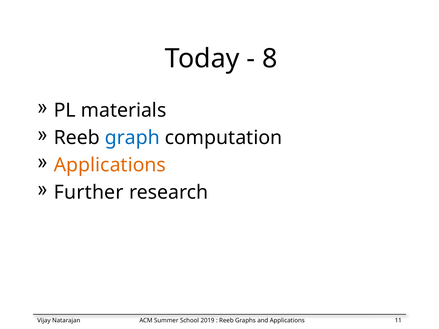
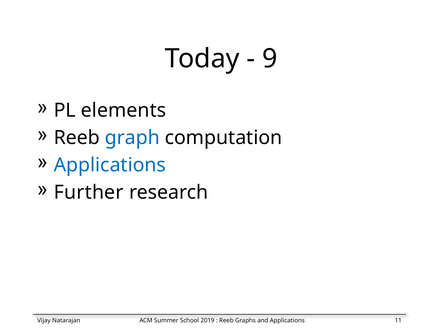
8: 8 -> 9 (270, 59)
materials: materials -> elements (124, 110)
Applications colour: orange -> blue (110, 165)
